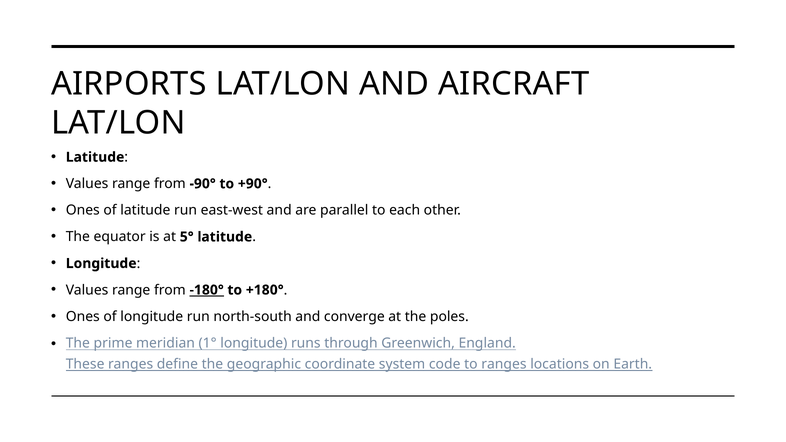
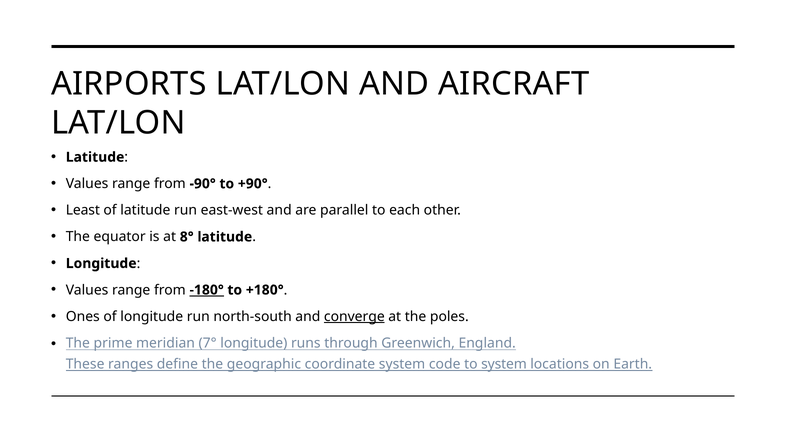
Ones: Ones -> Least (83, 210)
5°: 5° -> 8° (187, 237)
converge underline: none -> present (354, 317)
1°: 1° -> 7° (208, 343)
to ranges: ranges -> system (504, 364)
